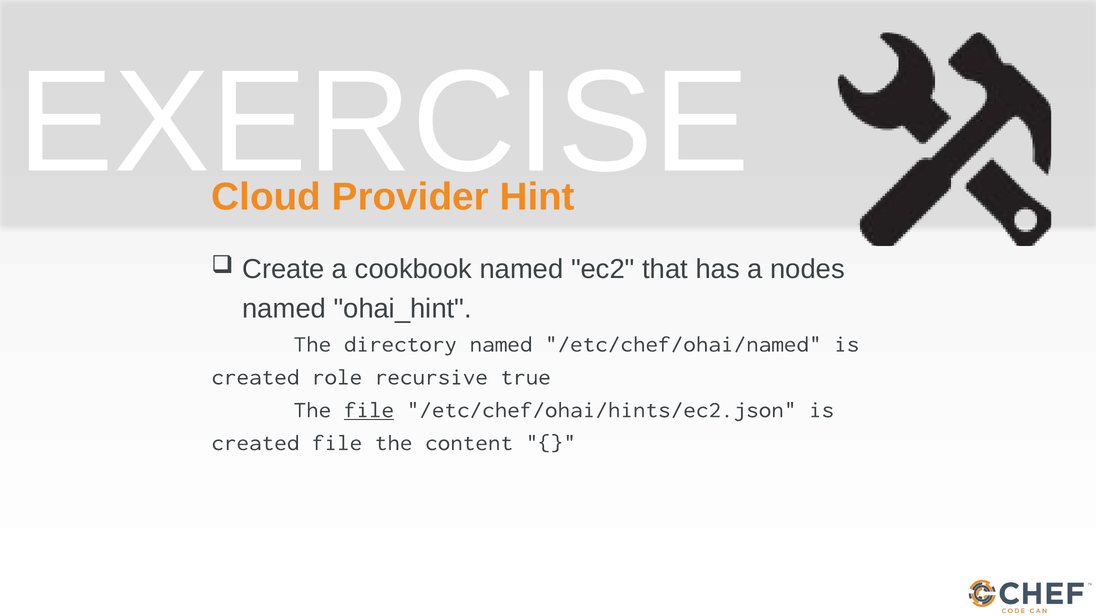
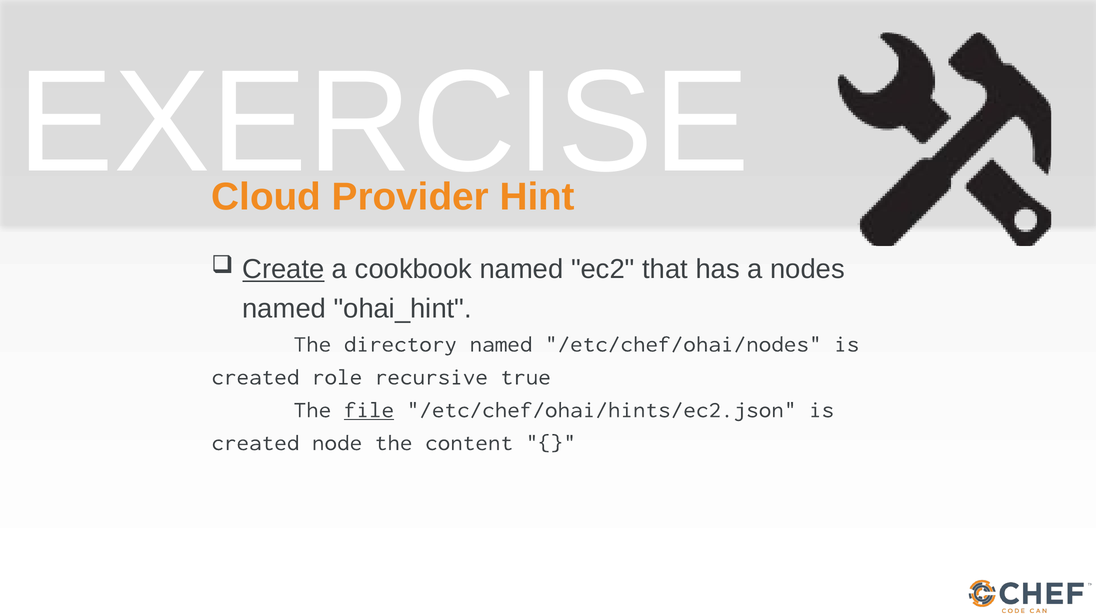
Create underline: none -> present (283, 270)
/etc/chef/ohai/named: /etc/chef/ohai/named -> /etc/chef/ohai/nodes (683, 344)
created file: file -> node (337, 443)
